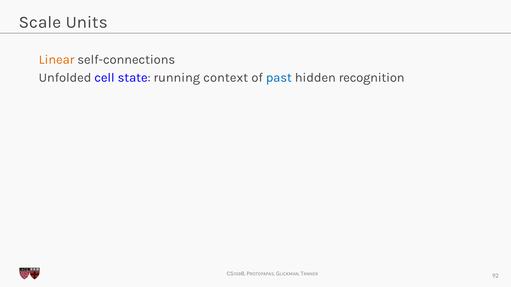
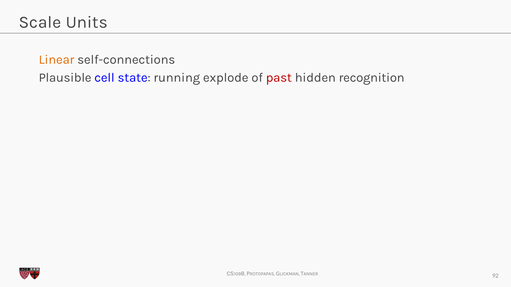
Unfolded: Unfolded -> Plausible (65, 78)
context: context -> explode (226, 78)
past colour: blue -> red (279, 78)
